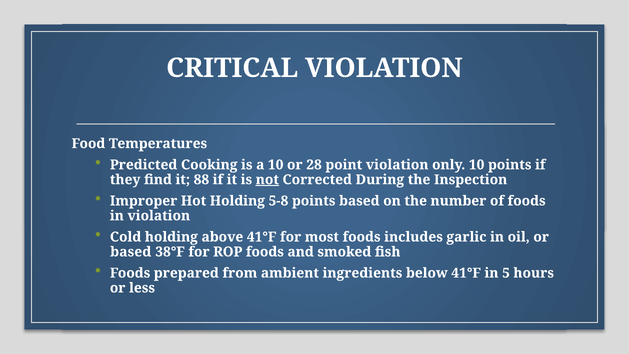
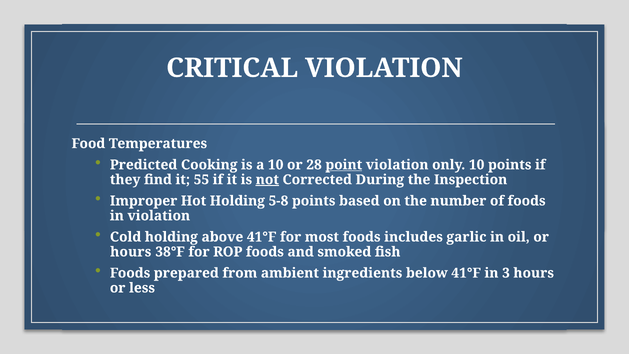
point underline: none -> present (344, 165)
88: 88 -> 55 (201, 180)
based: based -> hours (131, 252)
5: 5 -> 3 (506, 273)
